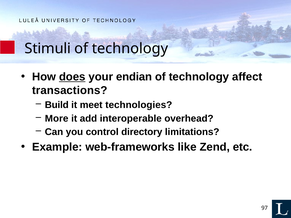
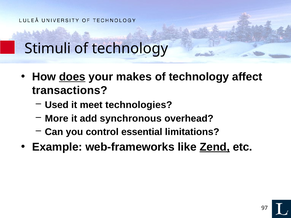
endian: endian -> makes (134, 77)
Build: Build -> Used (57, 105)
interoperable: interoperable -> synchronous (131, 119)
directory: directory -> essential (142, 132)
Zend underline: none -> present (215, 147)
